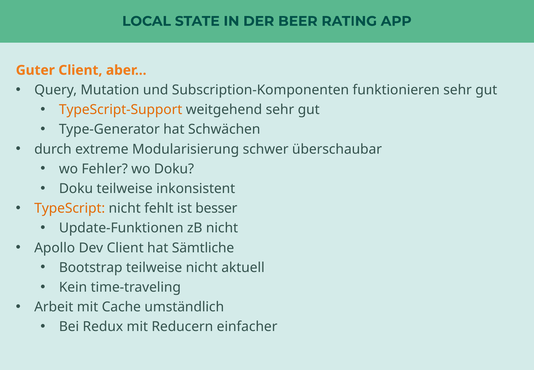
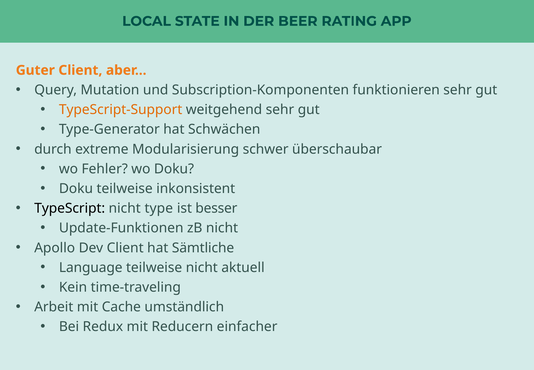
TypeScript colour: orange -> black (70, 208)
fehlt: fehlt -> type (159, 208)
Bootstrap: Bootstrap -> Language (91, 267)
